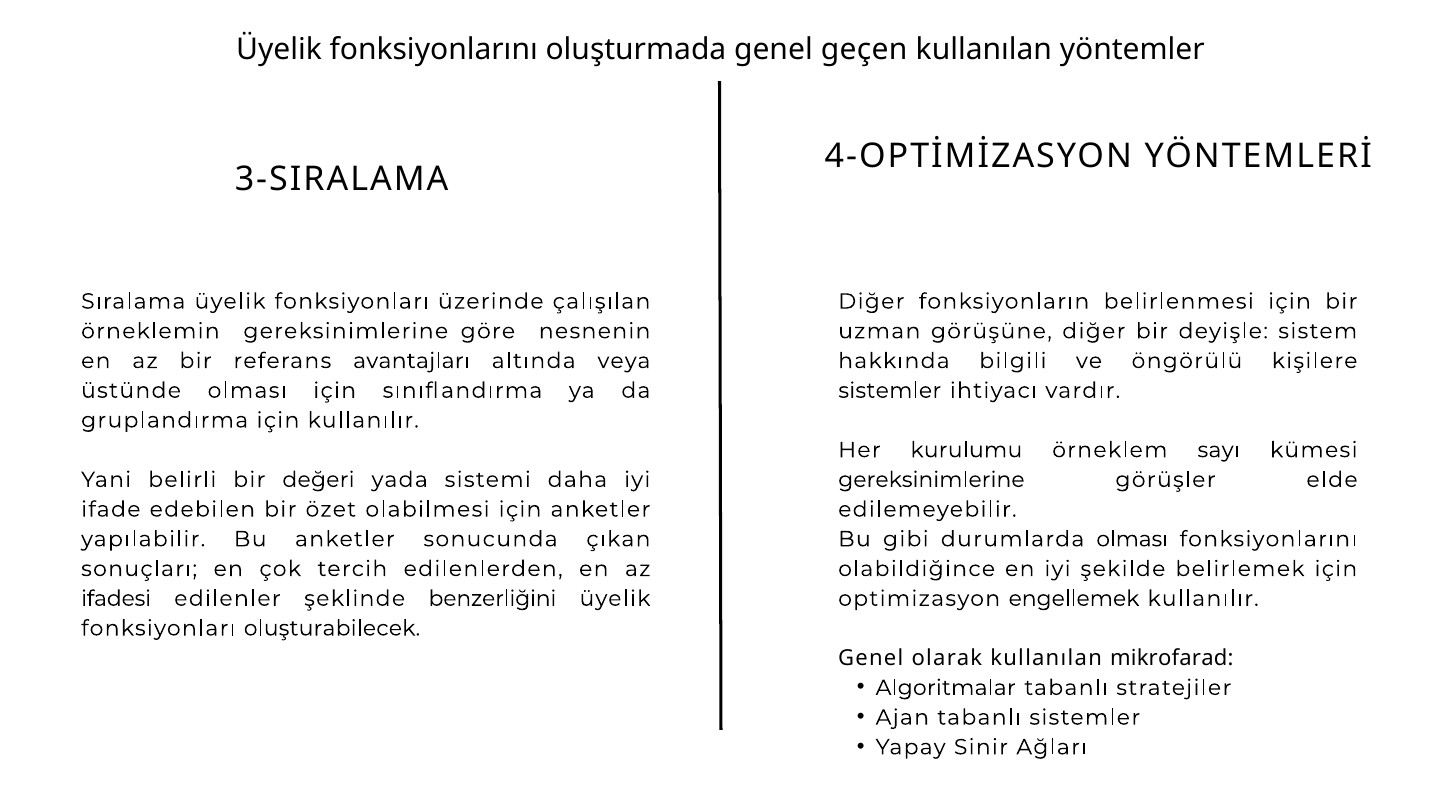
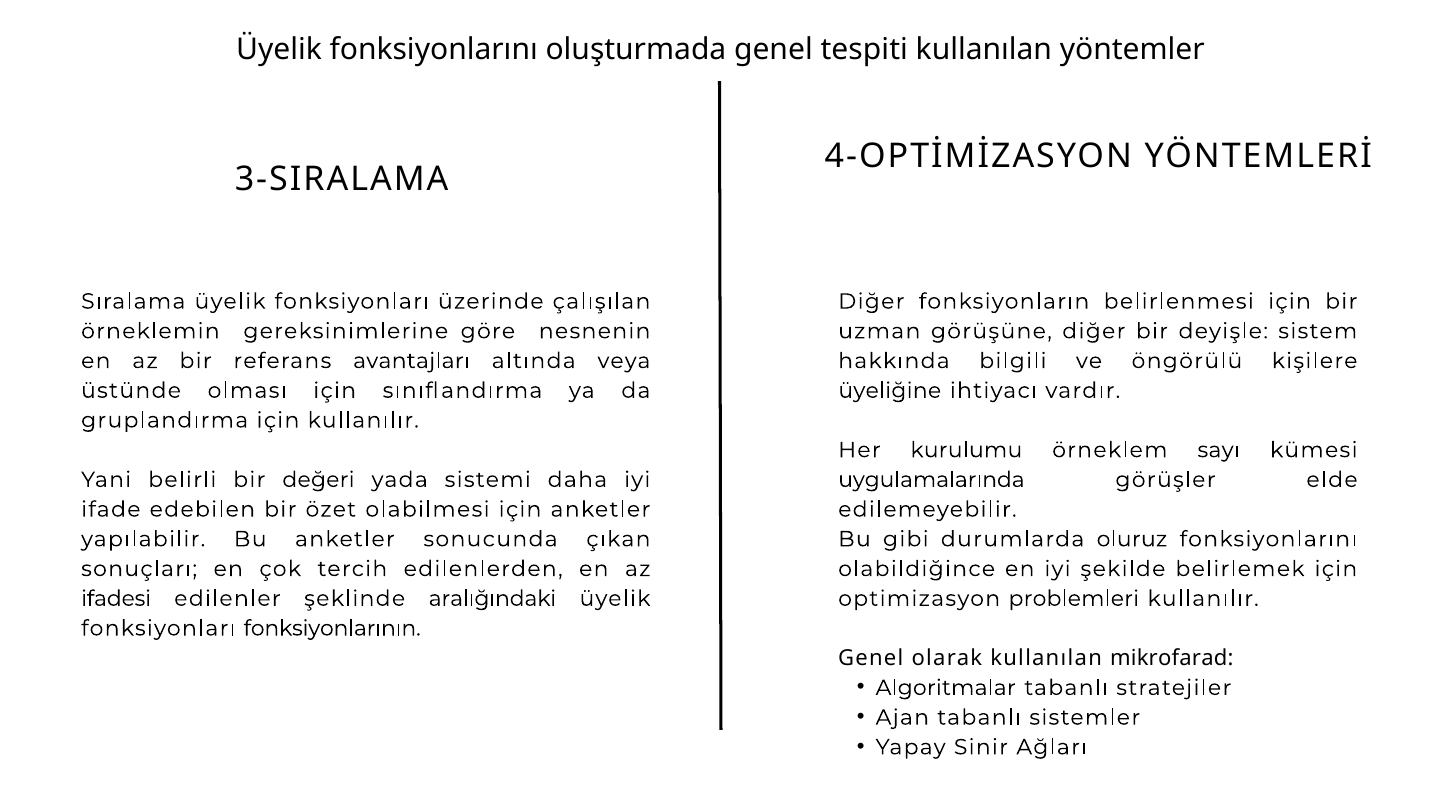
geçen: geçen -> tespiti (864, 49)
sistemler: sistemler -> üyeliğine (890, 391)
gereksinimlerine: gereksinimlerine -> uygulamalarında (931, 480)
durumlarda olması: olması -> oluruz (1132, 539)
benzerliğini: benzerliğini -> aralığındaki (492, 599)
engellemek: engellemek -> problemleri (1074, 599)
oluşturabilecek: oluşturabilecek -> fonksiyonlarının (332, 628)
